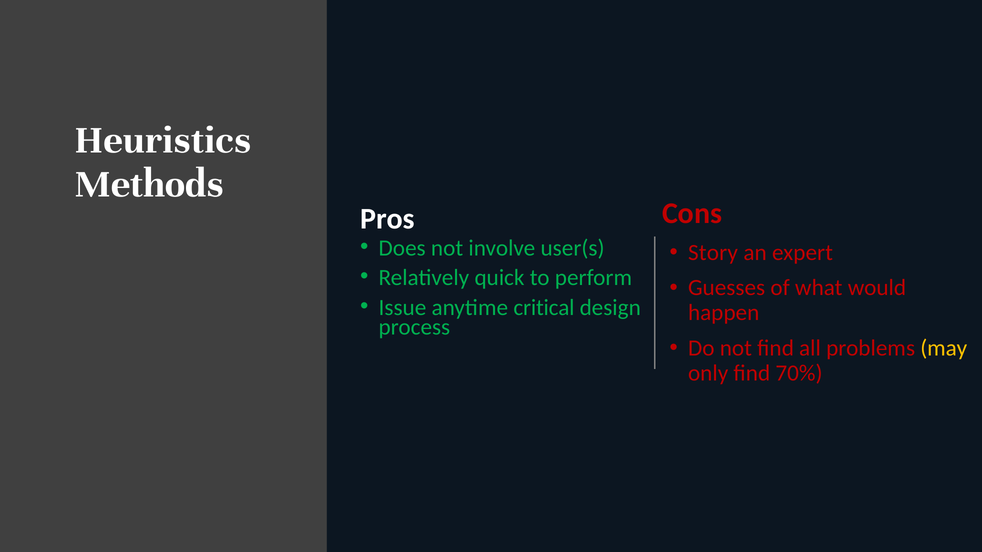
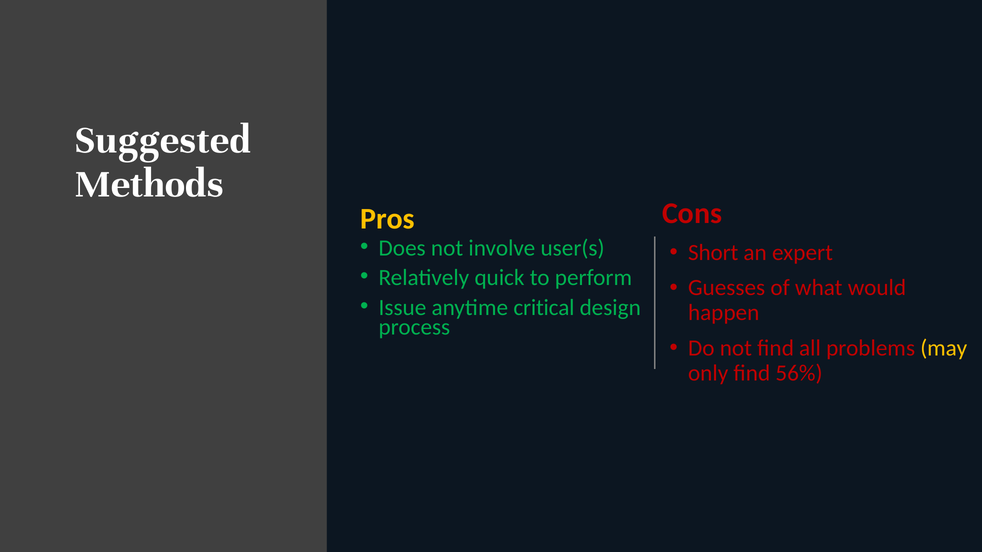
Heuristics: Heuristics -> Suggested (163, 139)
Pros colour: white -> yellow (387, 219)
Story: Story -> Short (713, 253)
70%: 70% -> 56% (799, 373)
